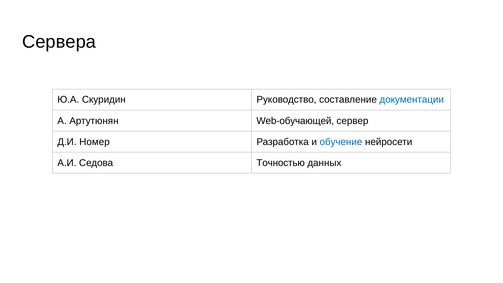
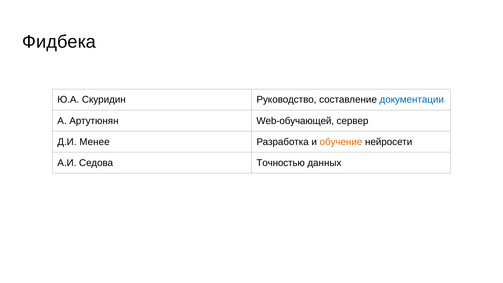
Сервера: Сервера -> Фидбека (59, 42)
Номер: Номер -> Менее (95, 142)
обучение colour: blue -> orange (341, 142)
